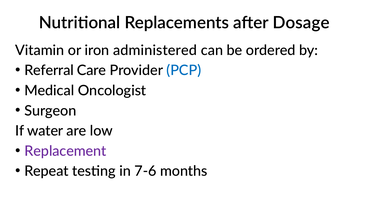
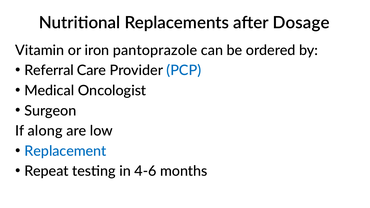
administered: administered -> pantoprazole (155, 50)
water: water -> along (45, 131)
Replacement colour: purple -> blue (65, 151)
7-6: 7-6 -> 4-6 (145, 171)
